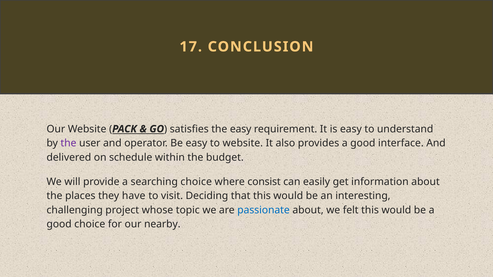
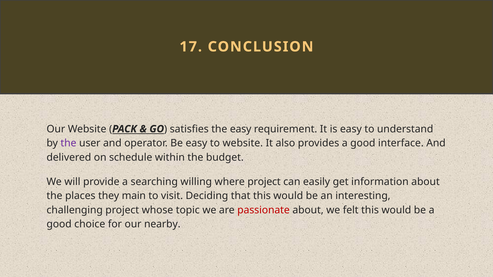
searching choice: choice -> willing (196, 182)
where consist: consist -> project (264, 182)
have: have -> main (134, 196)
passionate colour: blue -> red (263, 210)
